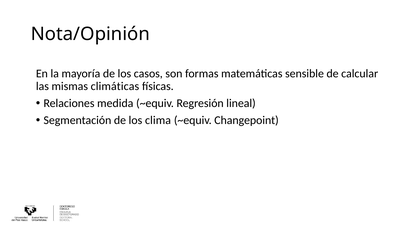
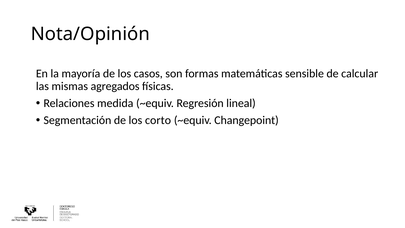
climáticas: climáticas -> agregados (115, 86)
clima: clima -> corto (158, 120)
